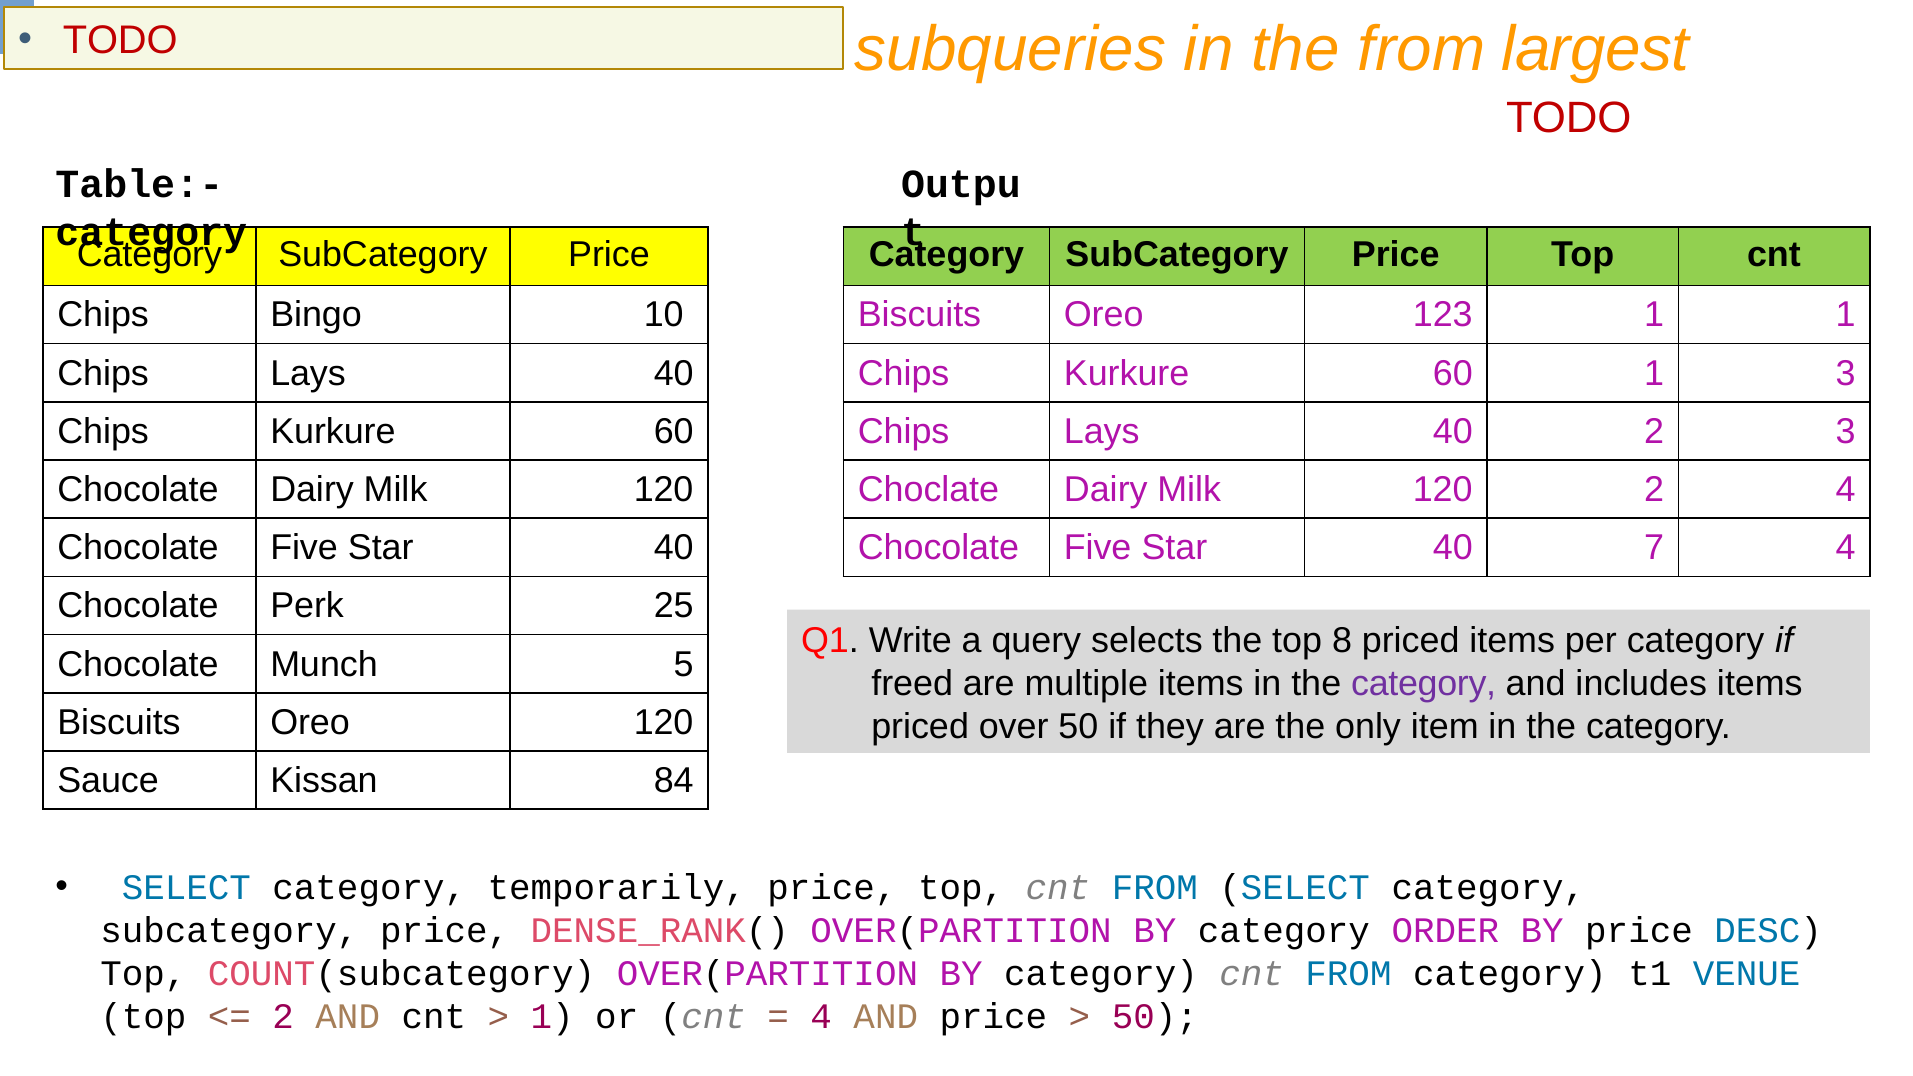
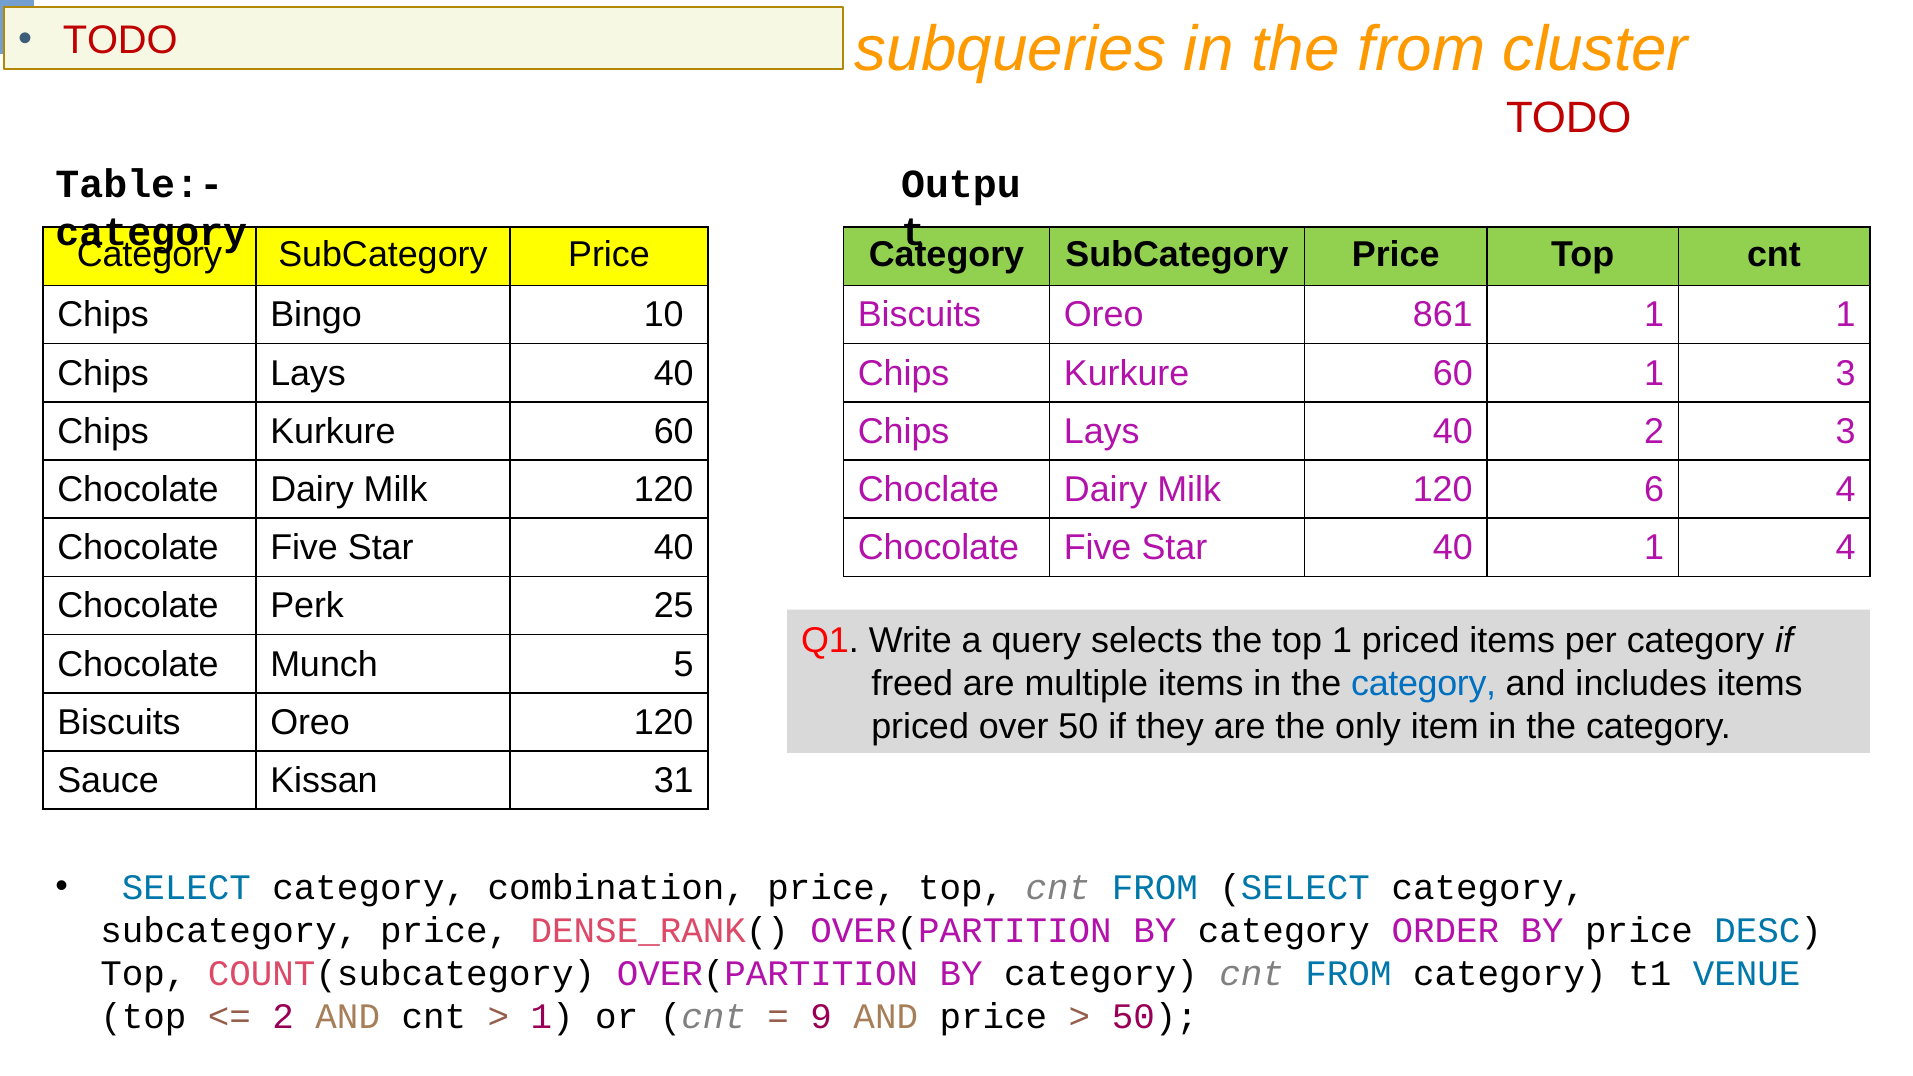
largest: largest -> cluster (1595, 50)
123: 123 -> 861 (1443, 315)
120 2: 2 -> 6 (1654, 490)
40 7: 7 -> 1 (1654, 548)
top 8: 8 -> 1 (1342, 641)
category colour: purple -> blue (1424, 684)
84: 84 -> 31 (674, 781)
temporarily: temporarily -> combination (617, 887)
4: 4 -> 9 (821, 1017)
